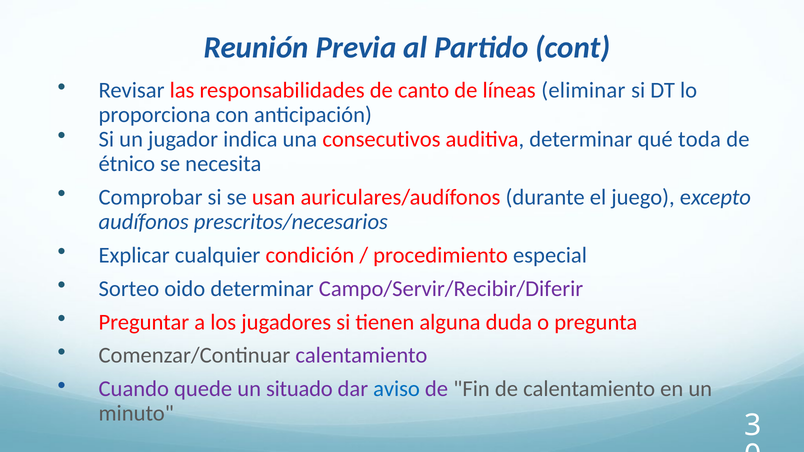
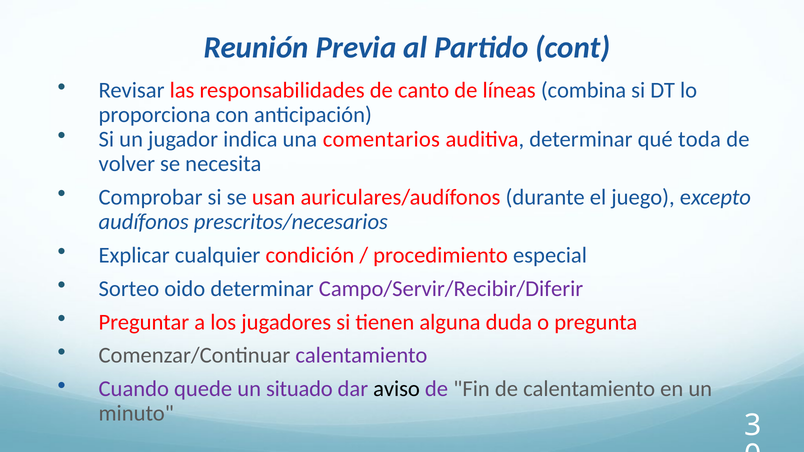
eliminar: eliminar -> combina (584, 91)
consecutivos: consecutivos -> comentarios (381, 139)
étnico: étnico -> volver (127, 164)
aviso colour: blue -> black (397, 389)
